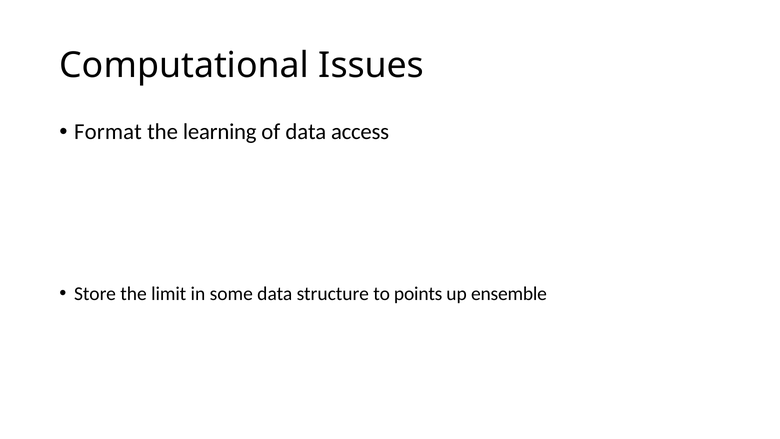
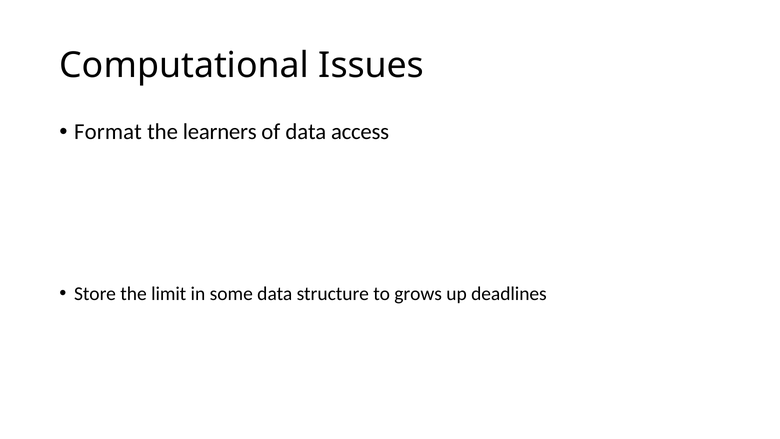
learning: learning -> learners (220, 132)
points: points -> grows (418, 294)
ensemble: ensemble -> deadlines (509, 294)
